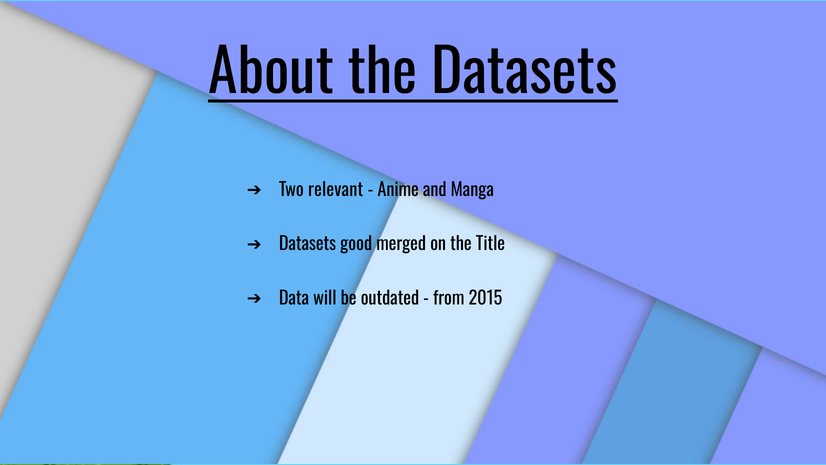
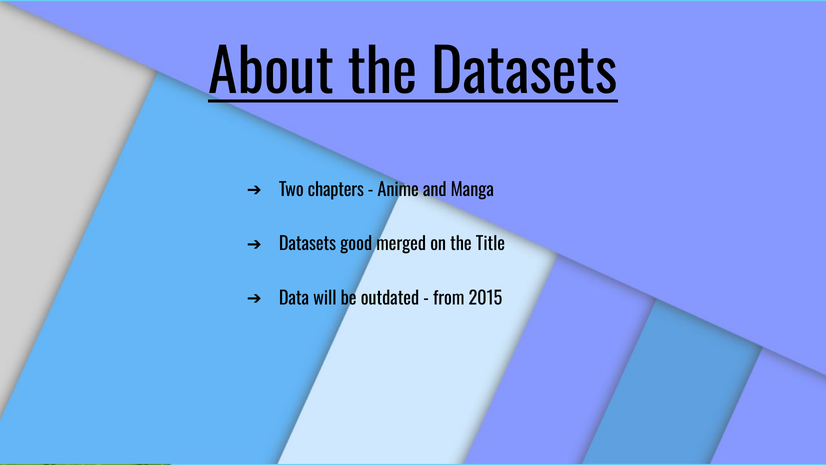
relevant: relevant -> chapters (336, 190)
